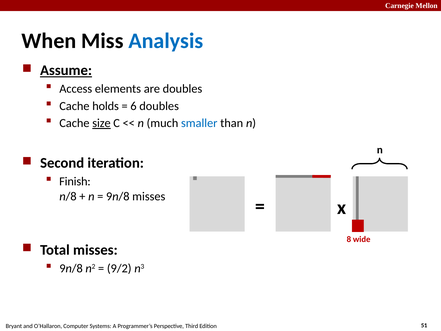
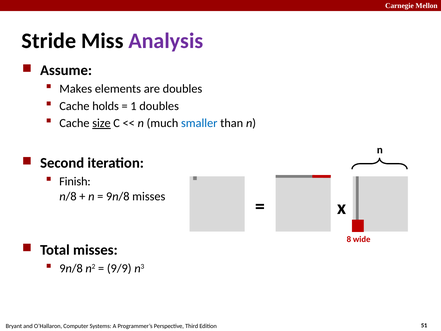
When: When -> Stride (49, 41)
Analysis colour: blue -> purple (166, 41)
Assume underline: present -> none (66, 70)
Access: Access -> Makes (76, 89)
6: 6 -> 1 (133, 106)
9/2: 9/2 -> 9/9 (119, 268)
